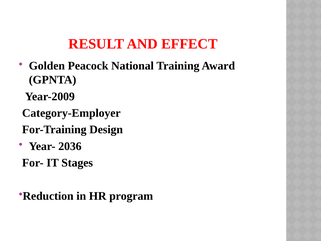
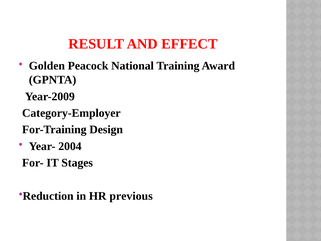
2036: 2036 -> 2004 (70, 146)
program: program -> previous (131, 196)
